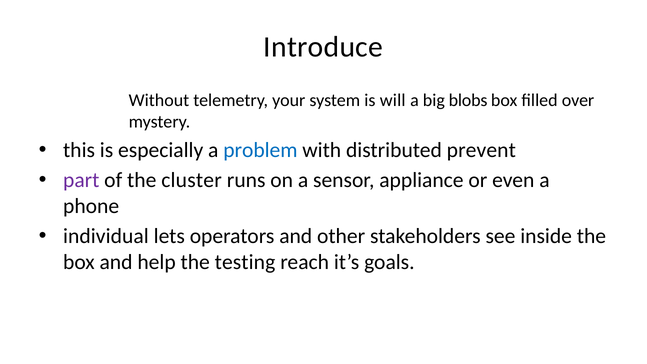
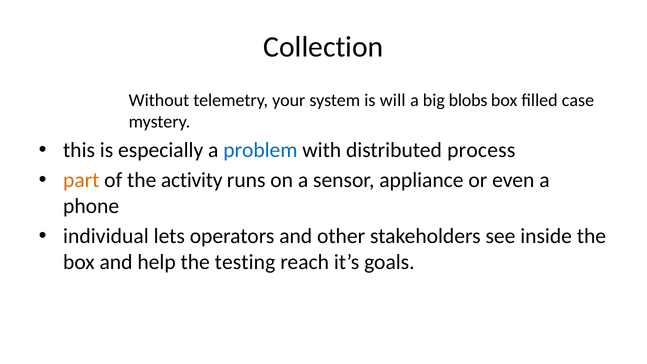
Introduce: Introduce -> Collection (323, 47)
over: over -> case (578, 100)
prevent: prevent -> process (481, 150)
part colour: purple -> orange (81, 180)
cluster: cluster -> activity (192, 180)
